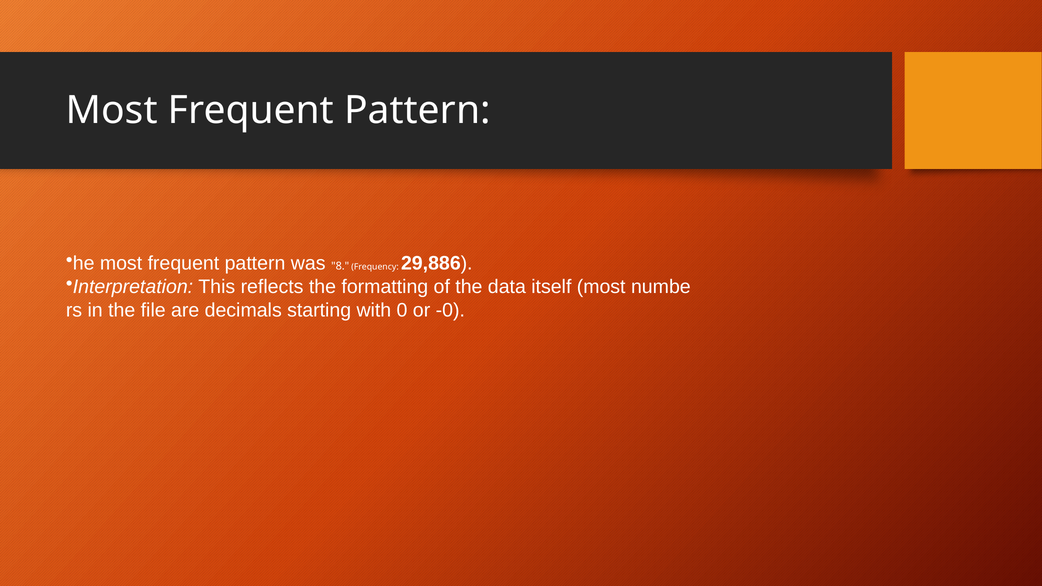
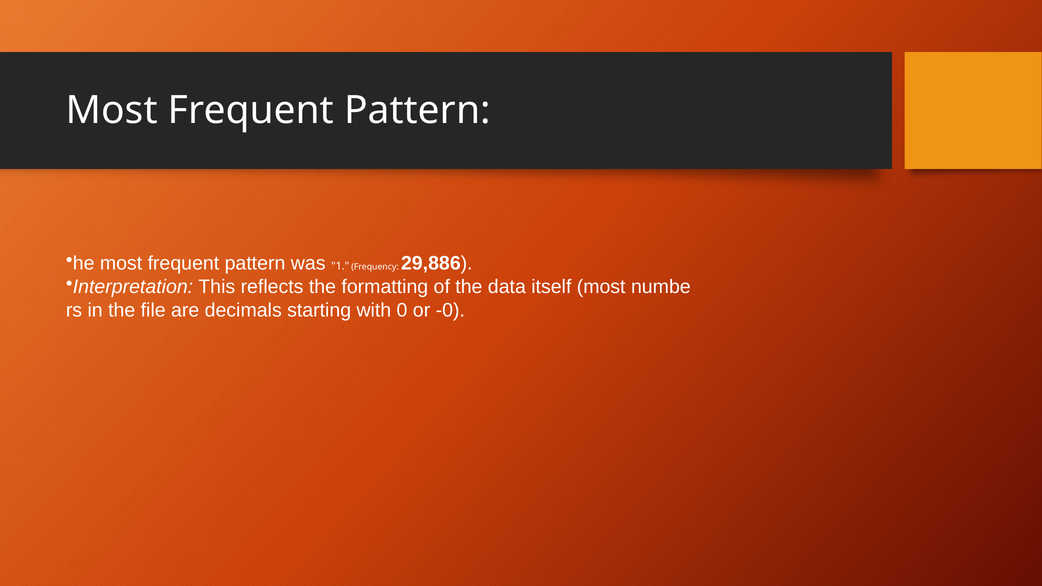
8: 8 -> 1 (340, 266)
